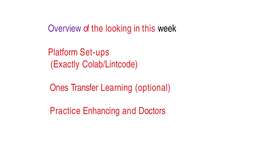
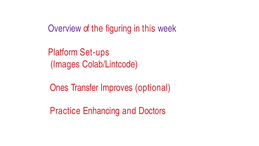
looking: looking -> figuring (119, 28)
week colour: black -> purple (167, 28)
Exactly: Exactly -> Images (65, 64)
Learning: Learning -> Improves (117, 87)
